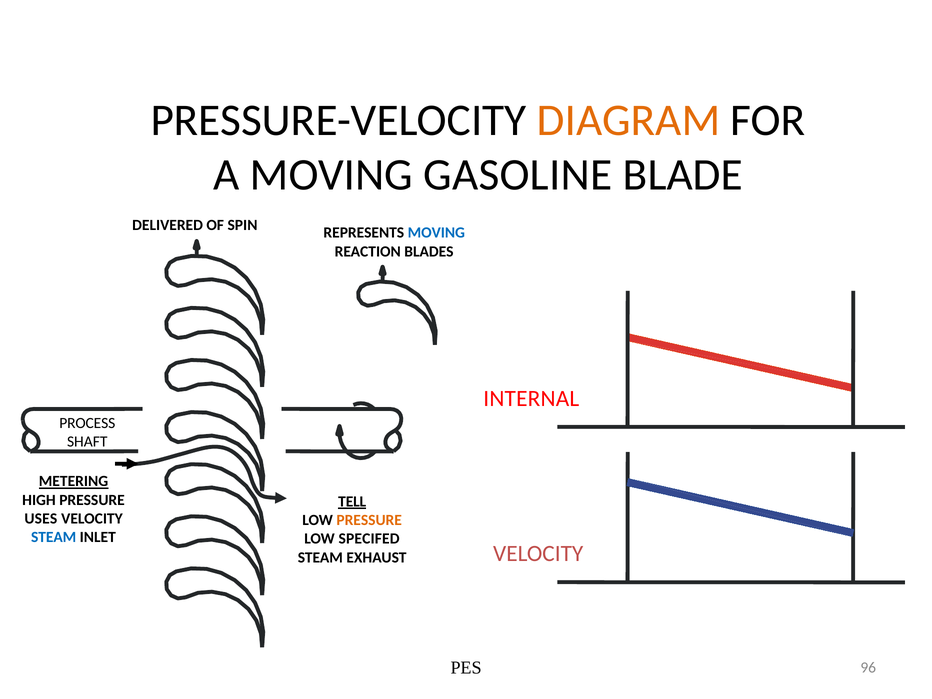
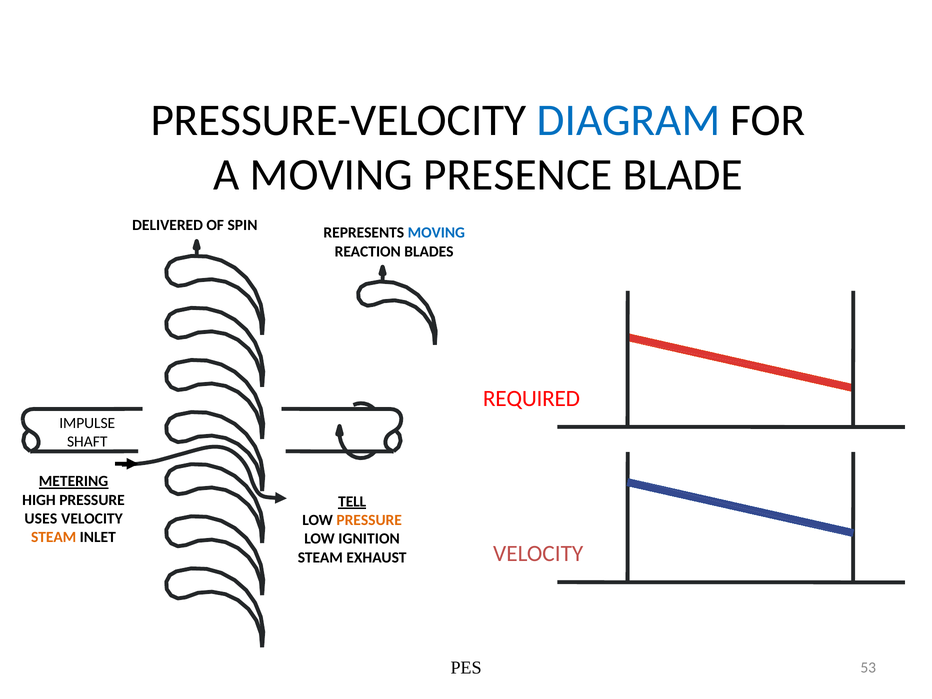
DIAGRAM colour: orange -> blue (629, 120)
GASOLINE: GASOLINE -> PRESENCE (518, 175)
INTERNAL: INTERNAL -> REQUIRED (532, 398)
PROCESS: PROCESS -> IMPULSE (87, 423)
STEAM colour: blue -> orange (54, 537)
SPECIFED: SPECIFED -> IGNITION (369, 539)
96: 96 -> 53 (868, 667)
